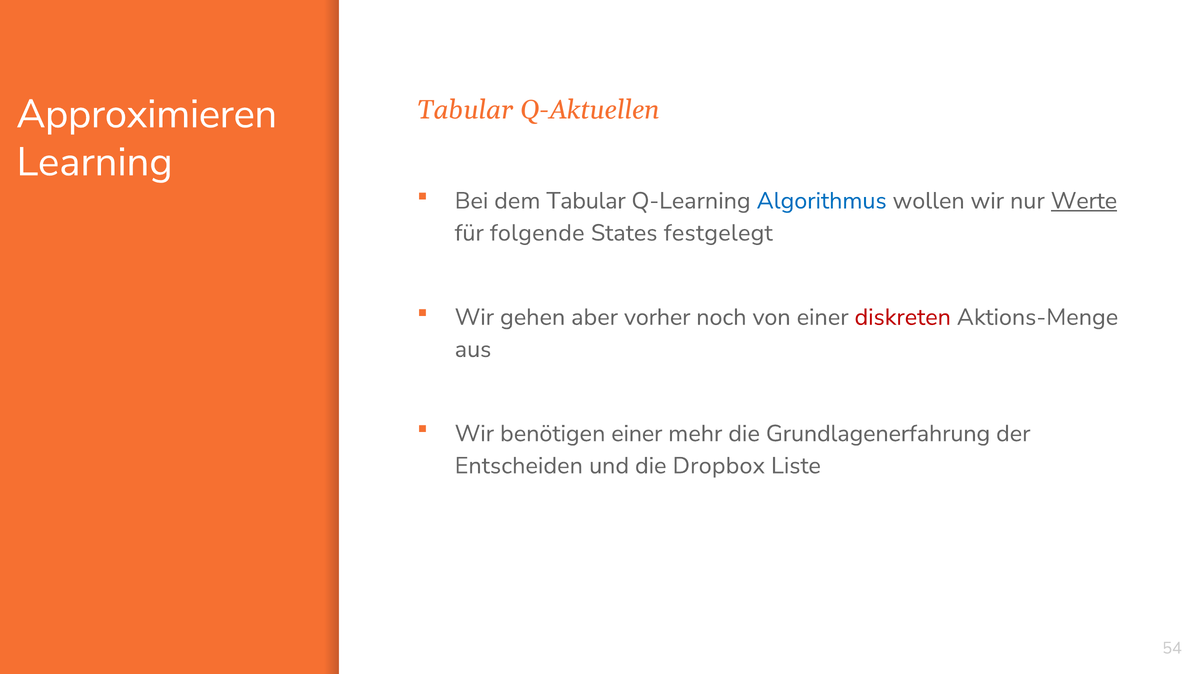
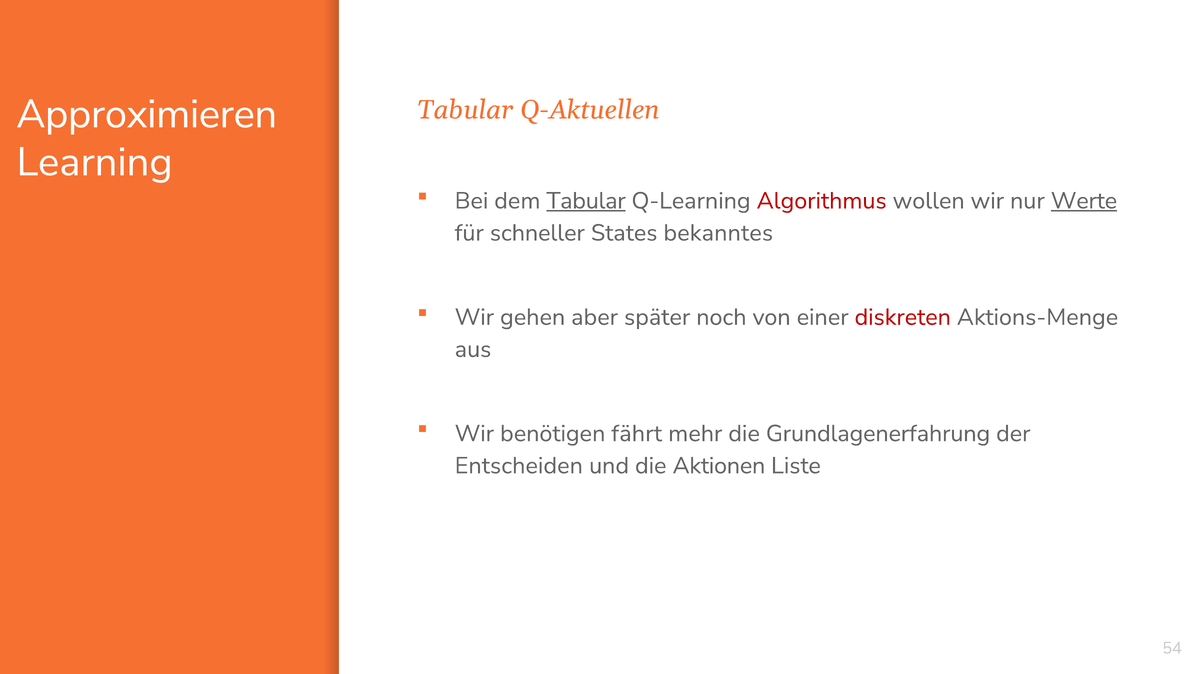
Tabular underline: none -> present (586, 201)
Algorithmus colour: blue -> red (822, 201)
folgende: folgende -> schneller (537, 233)
festgelegt: festgelegt -> bekanntes (718, 233)
vorher: vorher -> später (657, 317)
benötigen einer: einer -> fährt (637, 434)
Dropbox: Dropbox -> Aktionen (719, 466)
